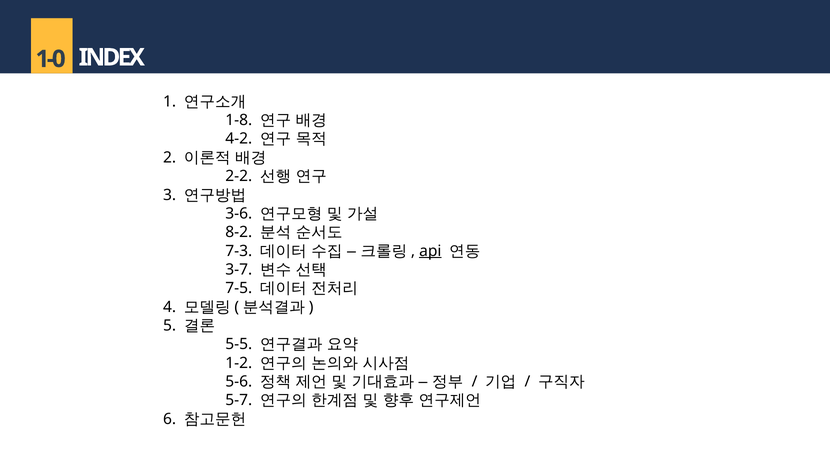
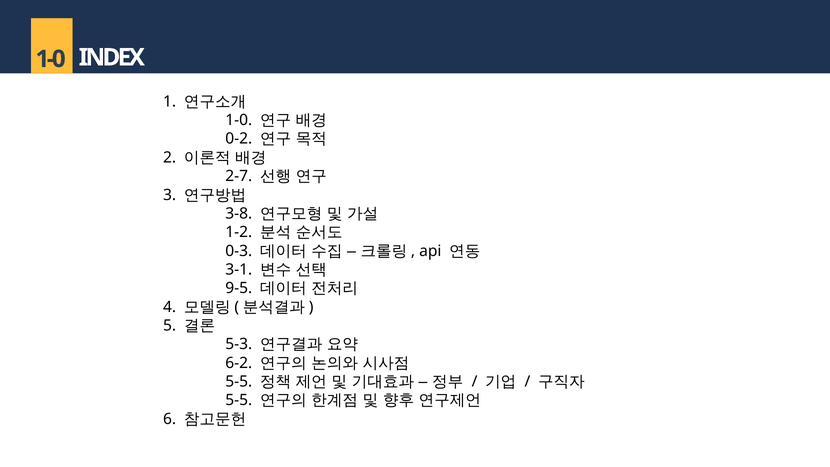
1-8: 1-8 -> 1-0 (239, 120)
4-2: 4-2 -> 0-2 (239, 139)
2-2: 2-2 -> 2-7 (239, 176)
3-6: 3-6 -> 3-8 (239, 213)
8-2: 8-2 -> 1-2 (239, 232)
7-3: 7-3 -> 0-3 (239, 251)
api underline: present -> none (430, 251)
3-7: 3-7 -> 3-1 (239, 270)
7-5: 7-5 -> 9-5 (239, 288)
5-5: 5-5 -> 5-3 (239, 344)
1-2: 1-2 -> 6-2 (239, 363)
5-6: 5-6 -> 5-5 (239, 382)
5-7: 5-7 -> 5-5 (239, 400)
